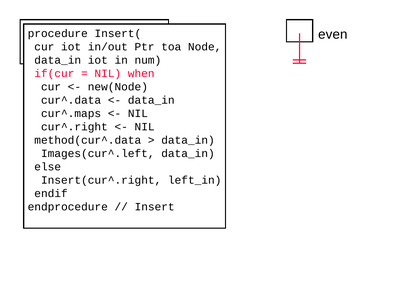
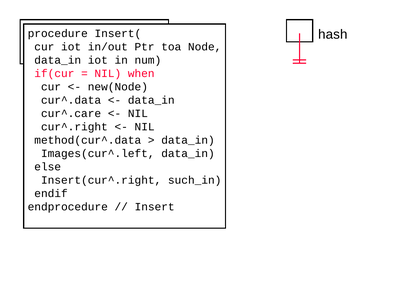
even: even -> hash (333, 34)
cur^.maps: cur^.maps -> cur^.care (71, 114)
left_in: left_in -> such_in (195, 180)
